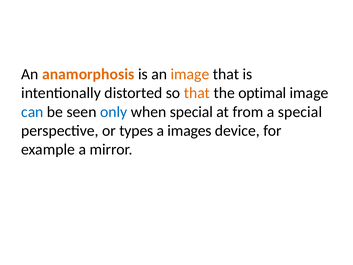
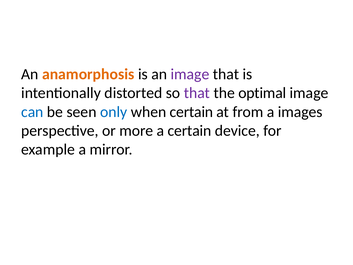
image colour: orange -> purple (190, 74)
that colour: orange -> purple (197, 93)
when special: special -> certain (191, 112)
a special: special -> images (300, 112)
types: types -> more (136, 131)
a images: images -> certain (190, 131)
